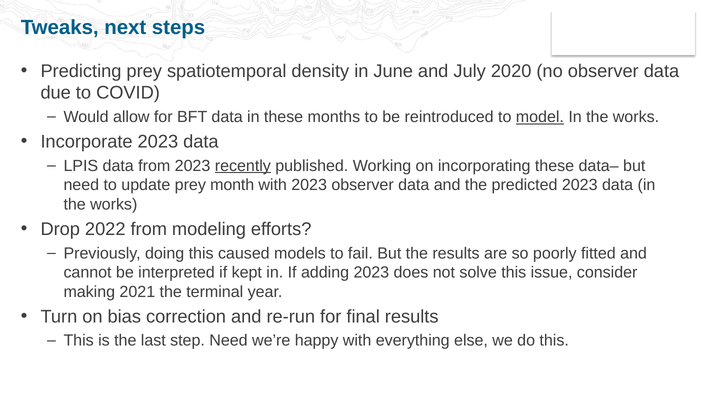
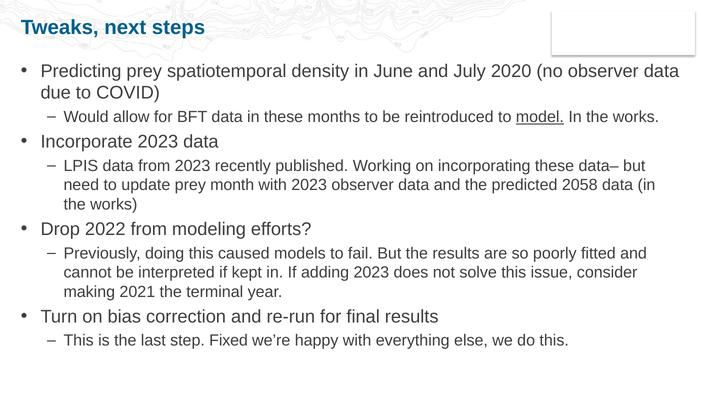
recently underline: present -> none (243, 165)
predicted 2023: 2023 -> 2058 (580, 185)
step Need: Need -> Fixed (229, 340)
